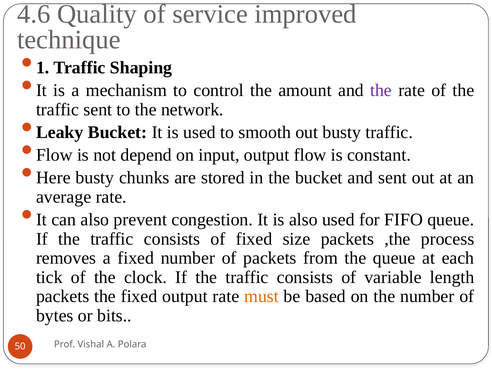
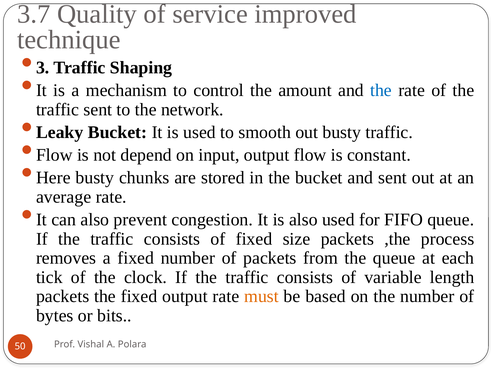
4.6: 4.6 -> 3.7 (34, 14)
1: 1 -> 3 (43, 68)
the colour: purple -> blue (381, 90)
